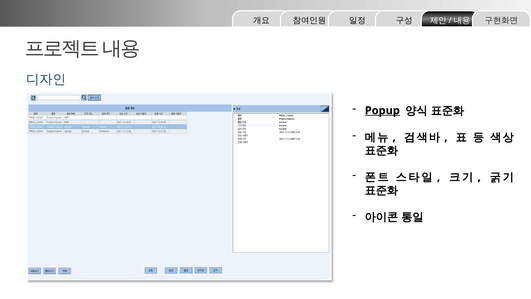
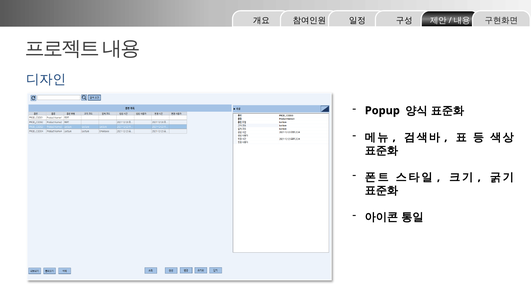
Popup underline: present -> none (382, 110)
